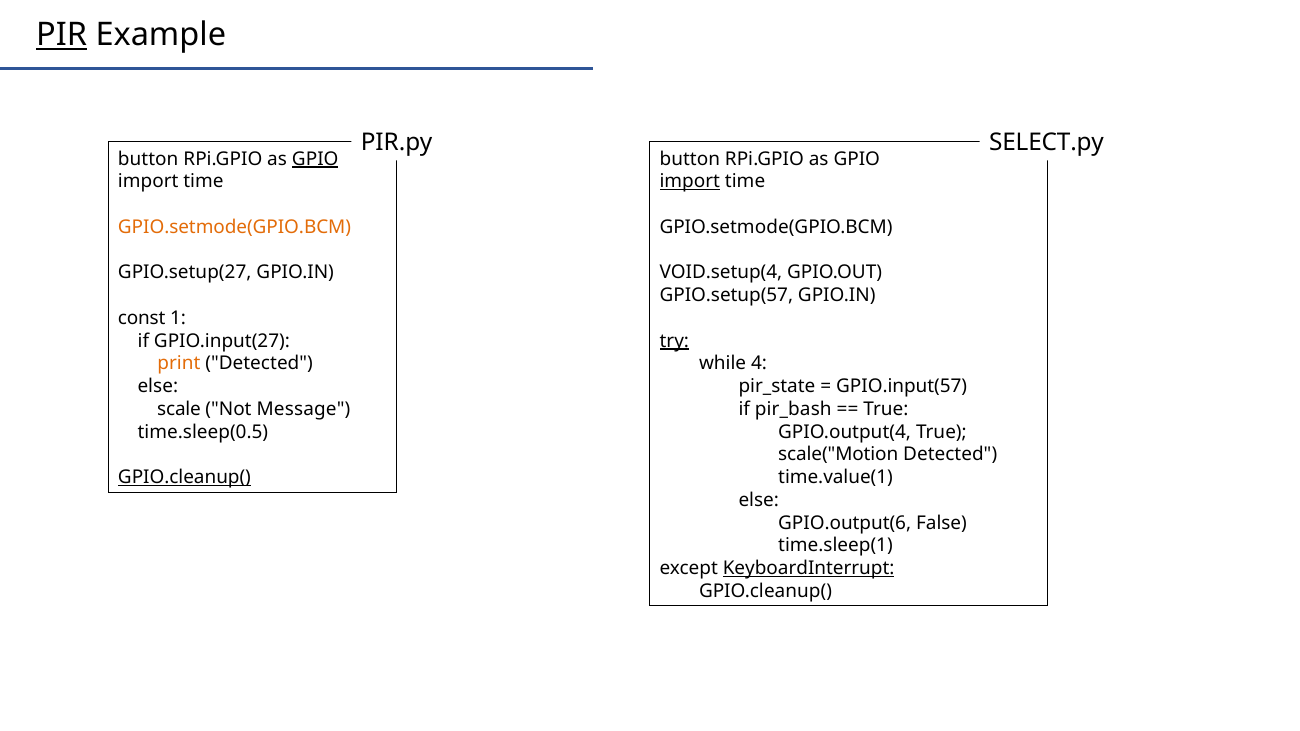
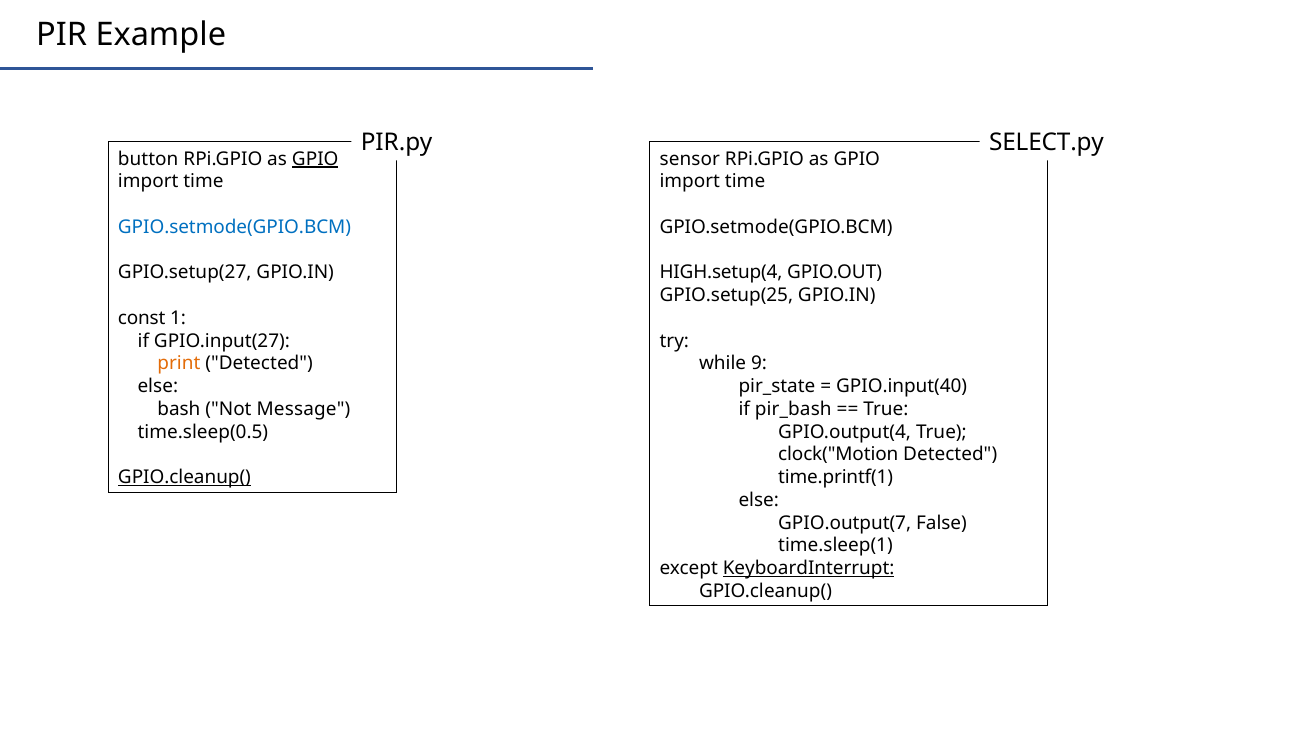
PIR underline: present -> none (62, 35)
button: button -> sensor (690, 159)
import underline: present -> none (690, 182)
GPIO.setmode(GPIO.BCM colour: orange -> blue (235, 227)
VOID.setup(4: VOID.setup(4 -> HIGH.setup(4 (721, 273)
GPIO.setup(57: GPIO.setup(57 -> GPIO.setup(25 (726, 295)
try underline: present -> none (674, 341)
4: 4 -> 9 (759, 364)
GPIO.input(57: GPIO.input(57 -> GPIO.input(40 (902, 386)
scale: scale -> bash (179, 409)
scale("Motion: scale("Motion -> clock("Motion (838, 455)
time.value(1: time.value(1 -> time.printf(1 (836, 477)
GPIO.output(6: GPIO.output(6 -> GPIO.output(7 (845, 523)
